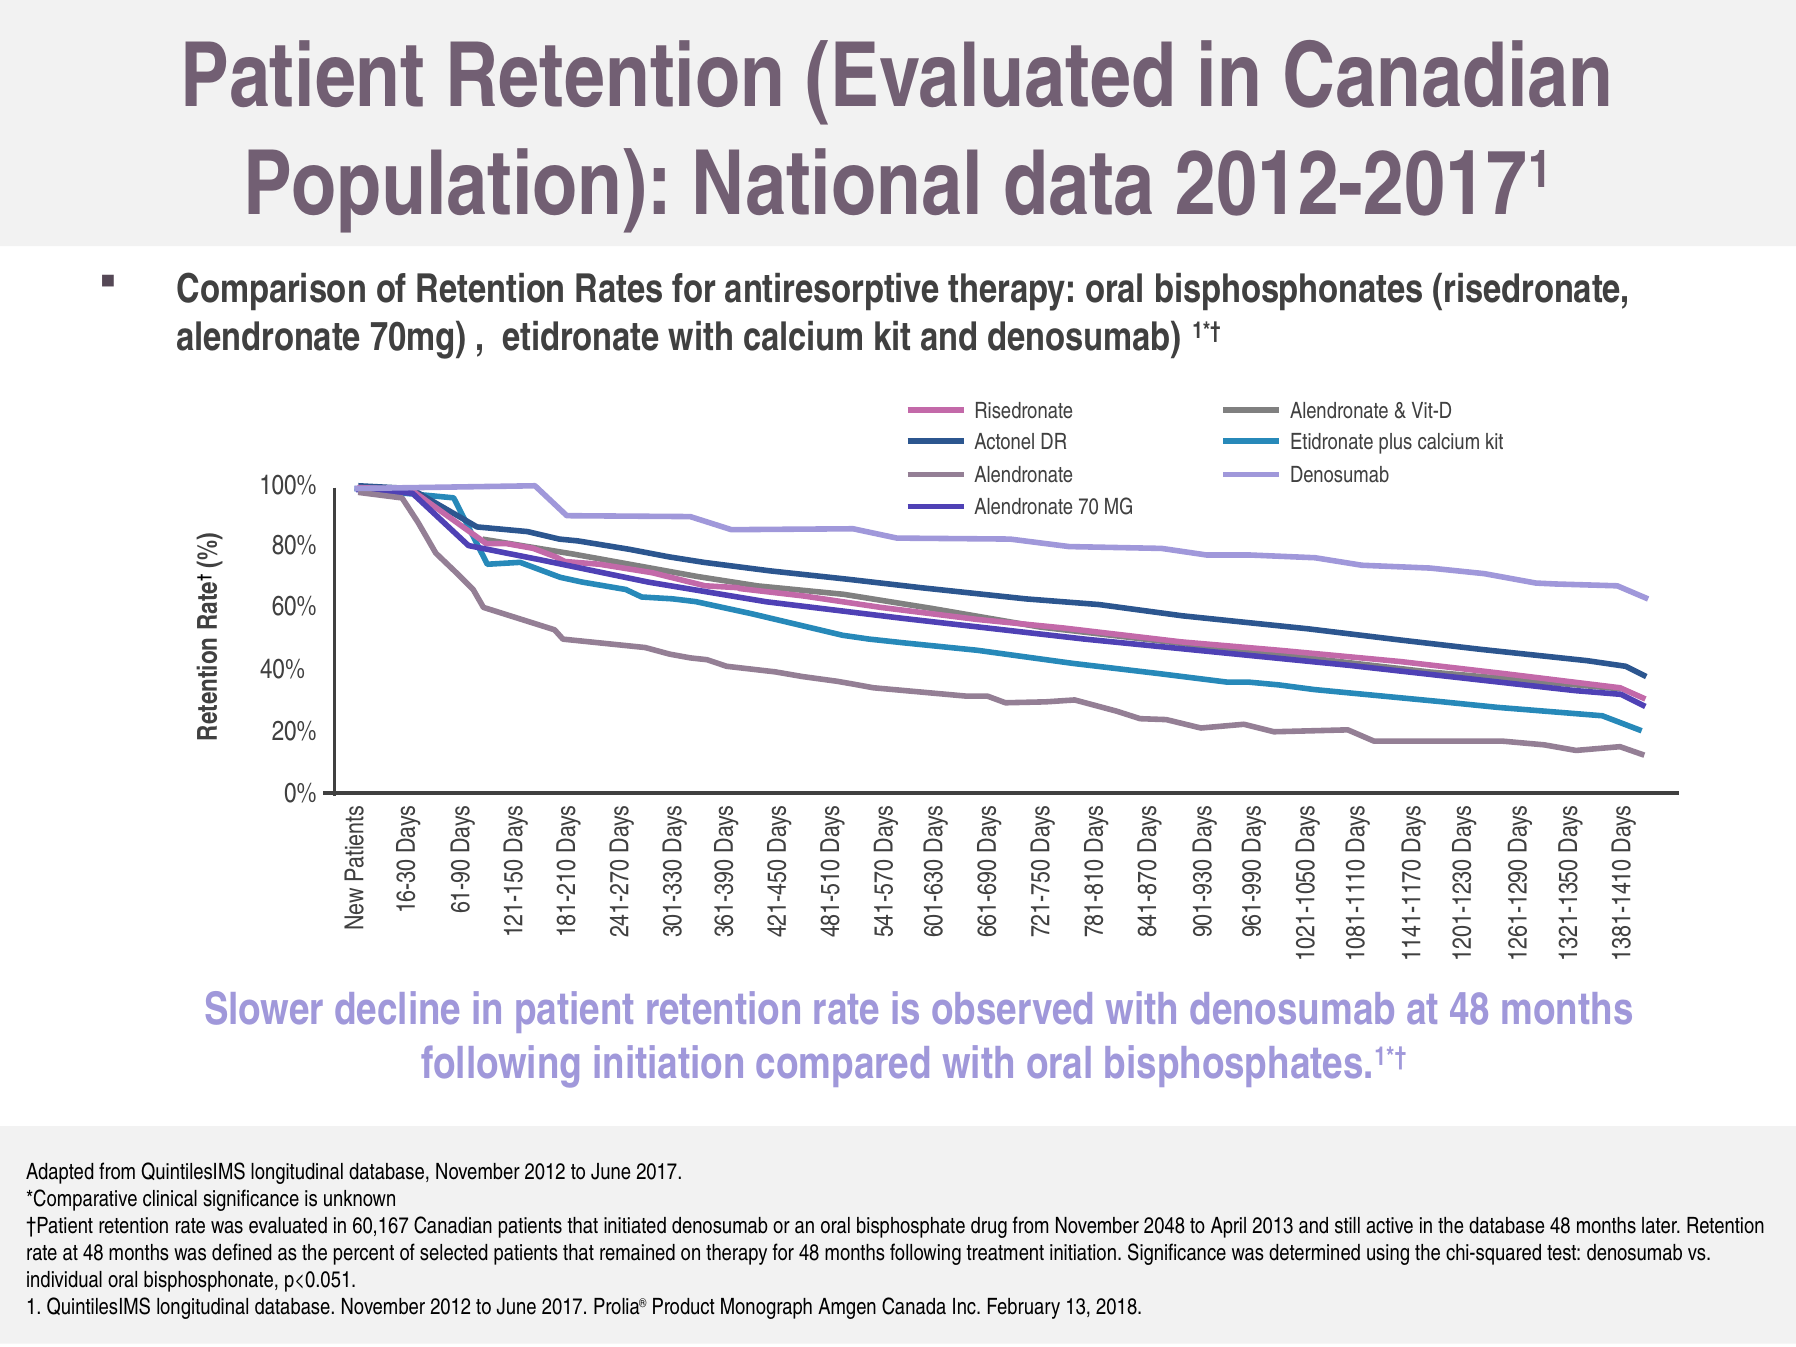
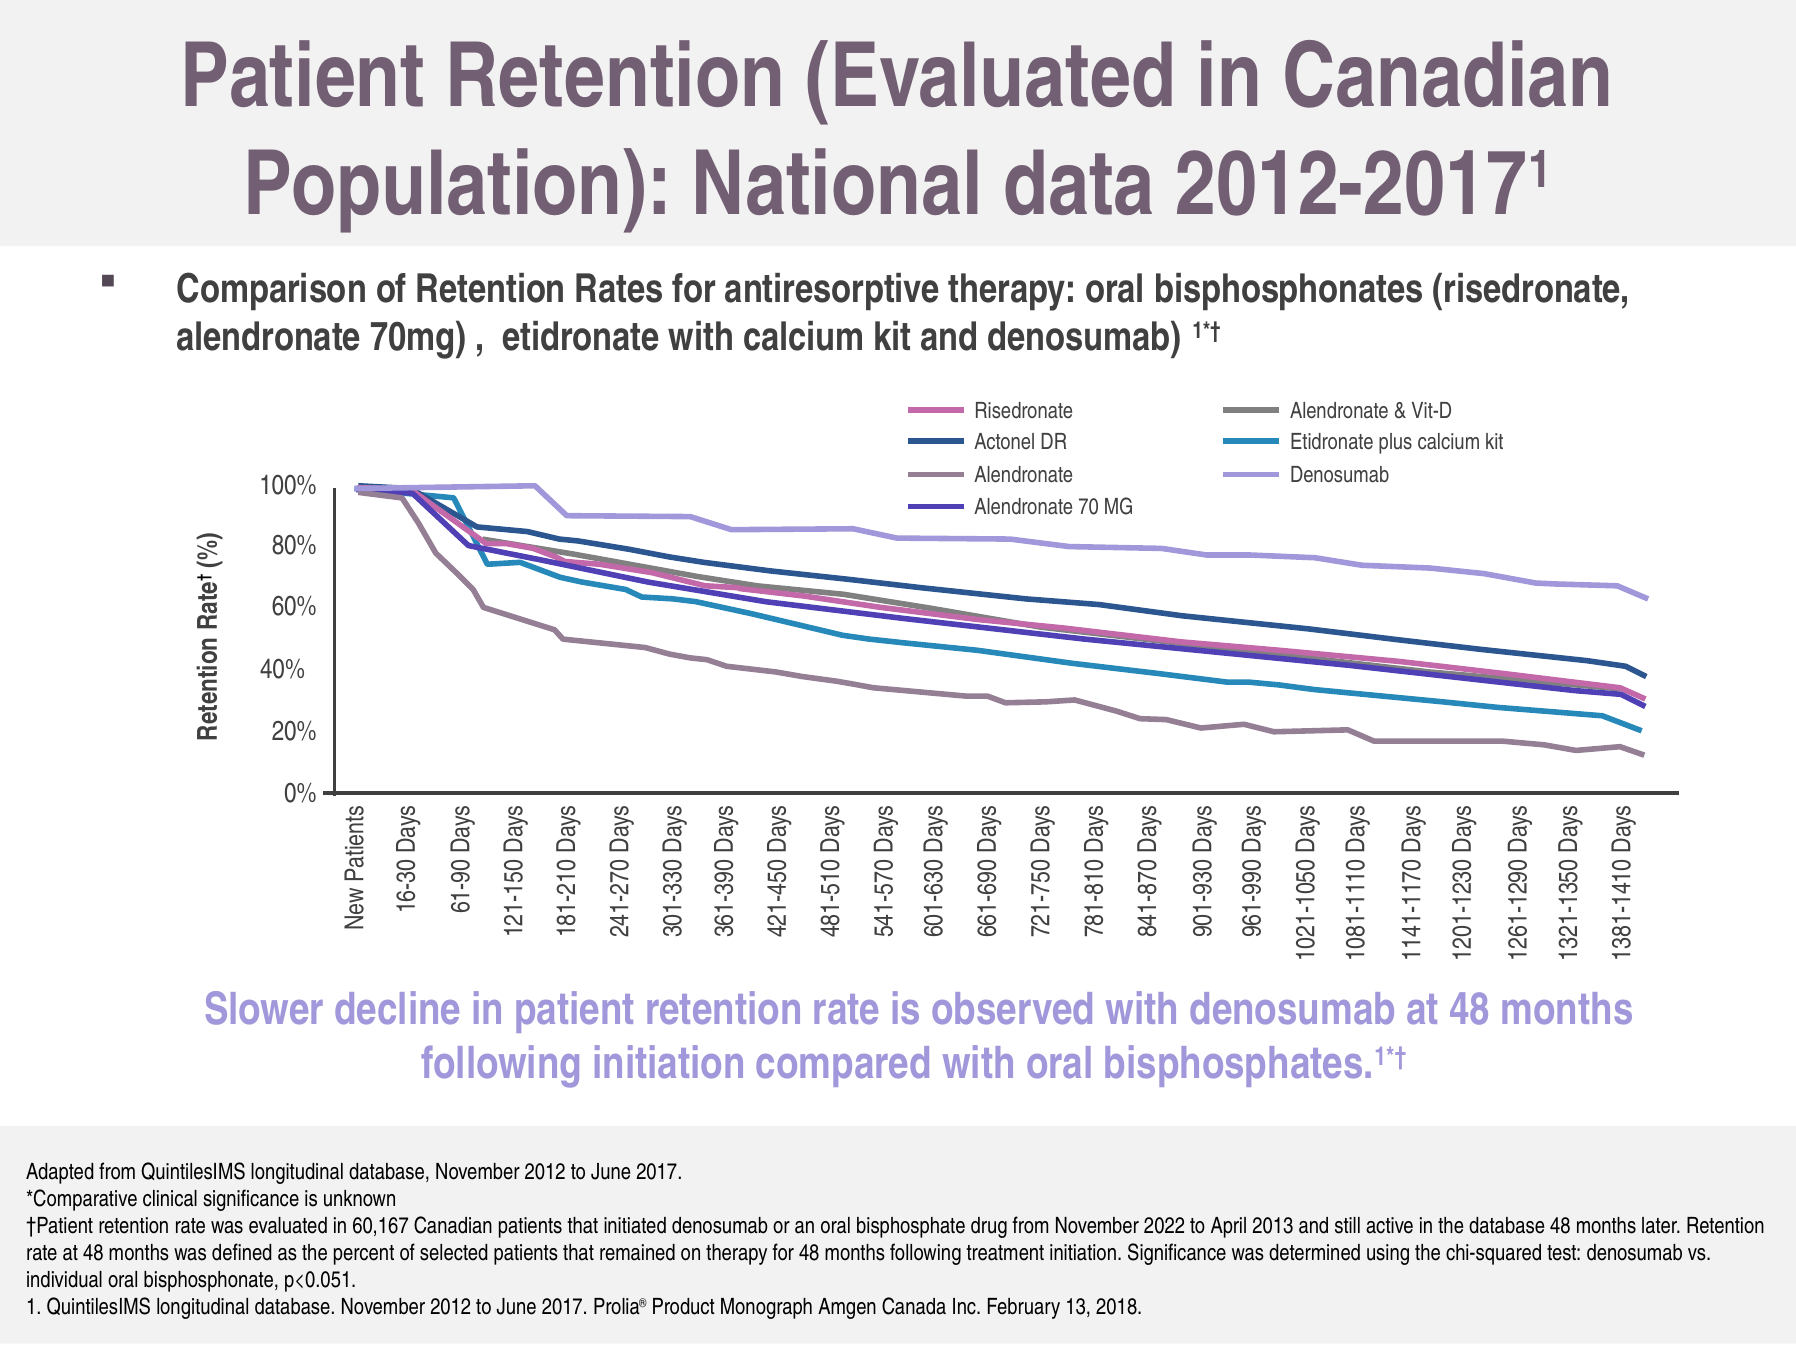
2048: 2048 -> 2022 (1165, 1226)
